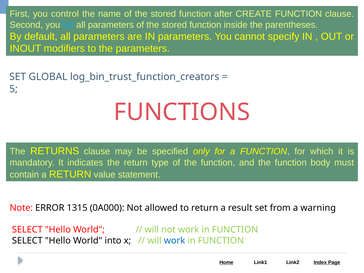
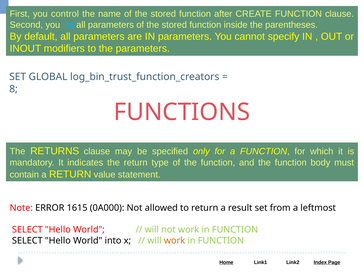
5: 5 -> 8 (14, 89)
1315: 1315 -> 1615 (77, 208)
warning: warning -> leftmost (318, 208)
work colour: blue -> orange (175, 241)
